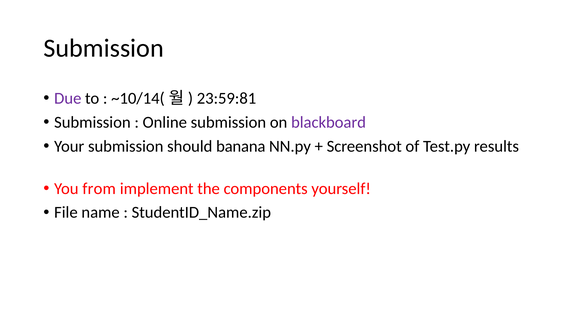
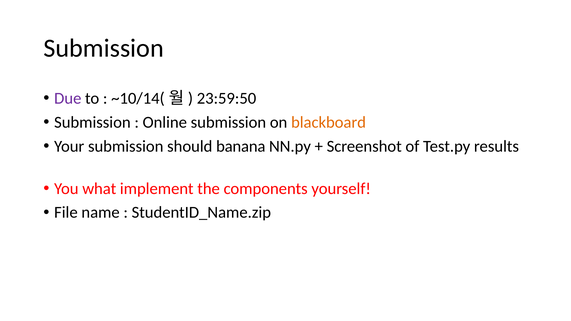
23:59:81: 23:59:81 -> 23:59:50 (226, 98)
blackboard colour: purple -> orange (329, 122)
from: from -> what (99, 189)
